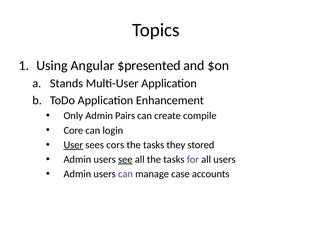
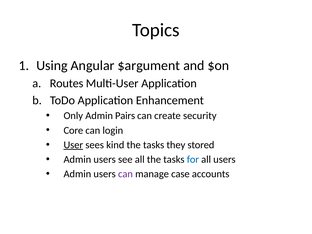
$presented: $presented -> $argument (149, 65)
Stands: Stands -> Routes (67, 83)
compile: compile -> security (200, 116)
cors: cors -> kind (115, 145)
see underline: present -> none (125, 159)
for colour: purple -> blue (193, 159)
